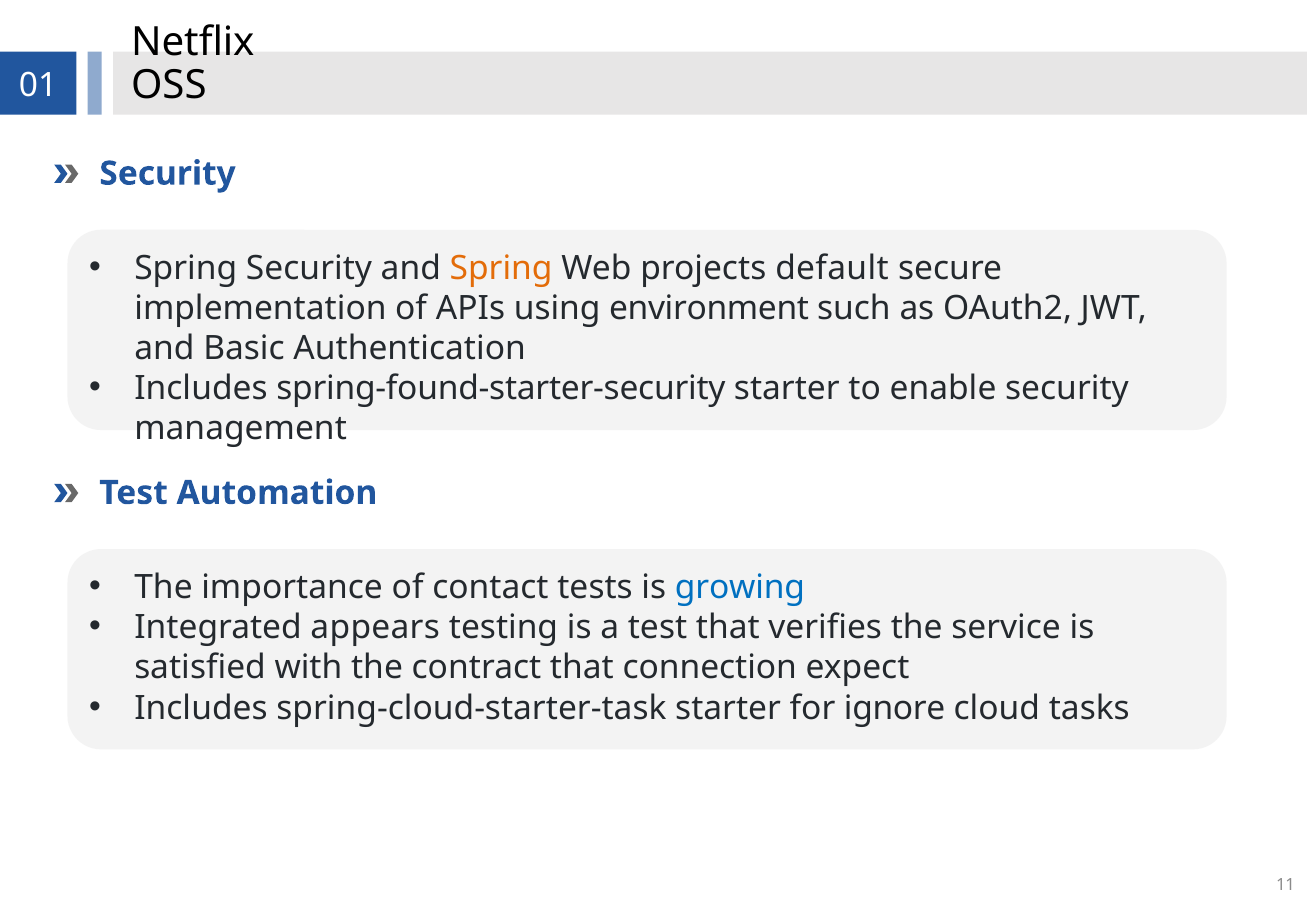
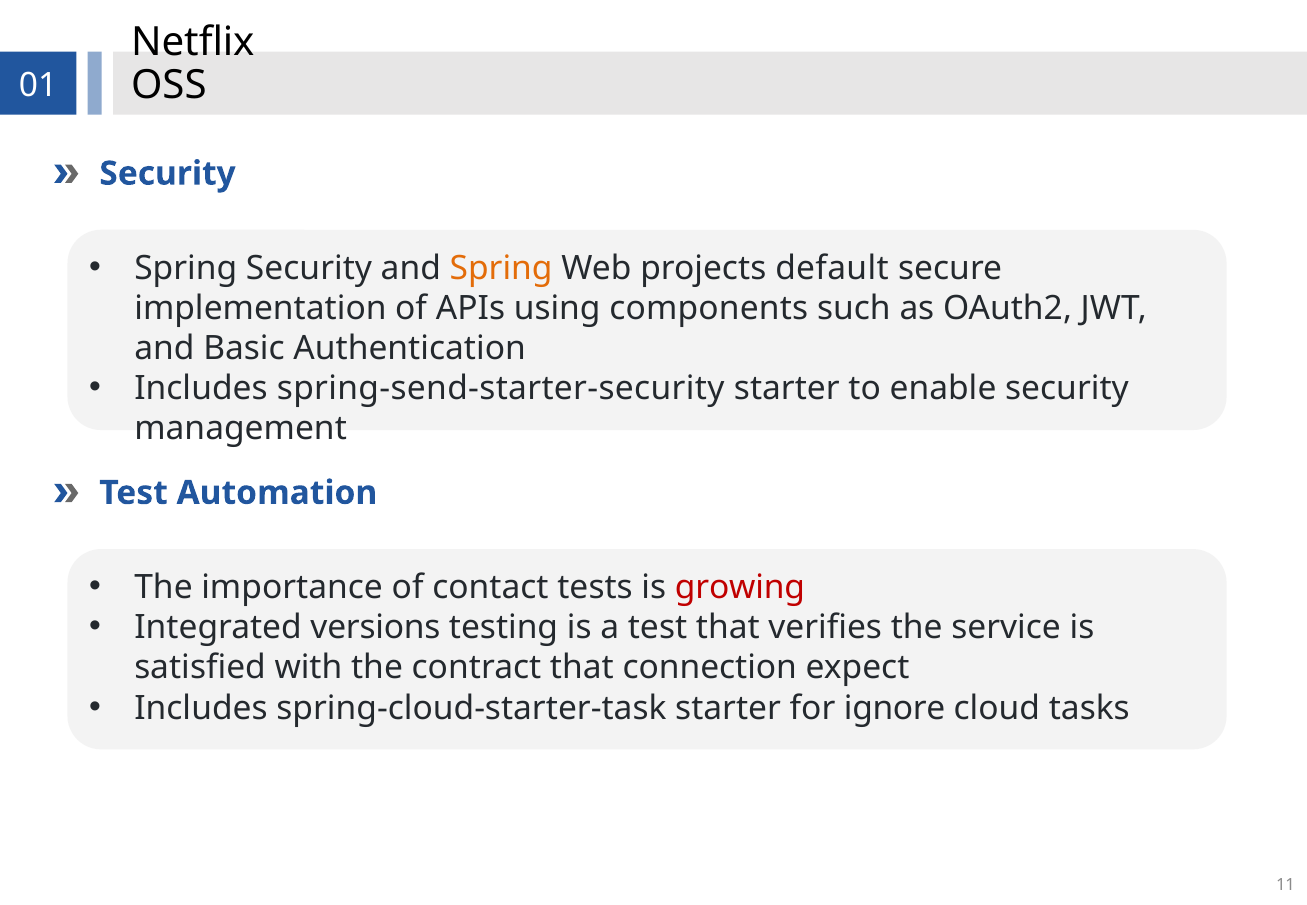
environment: environment -> components (709, 308)
spring-found-starter-security: spring-found-starter-security -> spring-send-starter-security (501, 389)
growing colour: blue -> red (740, 587)
appears: appears -> versions (375, 627)
